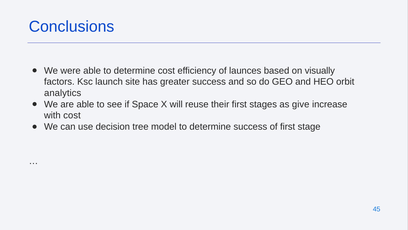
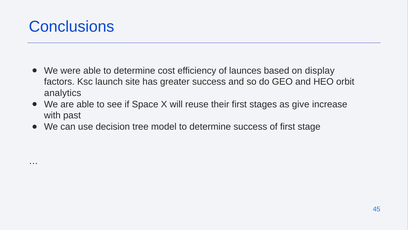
visually: visually -> display (320, 70)
with cost: cost -> past (72, 115)
